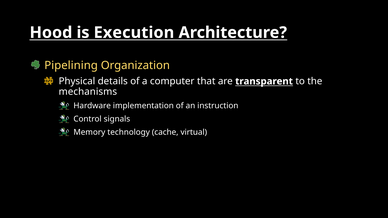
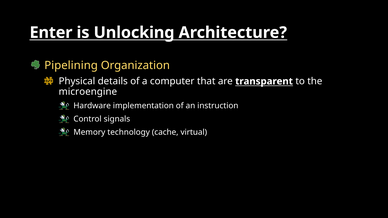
Hood: Hood -> Enter (51, 33)
Execution: Execution -> Unlocking (134, 33)
mechanisms: mechanisms -> microengine (88, 92)
